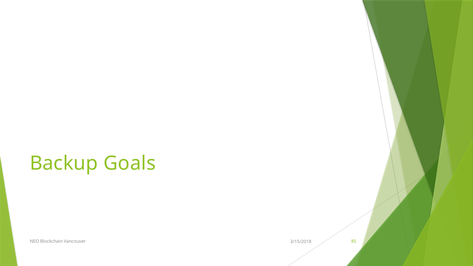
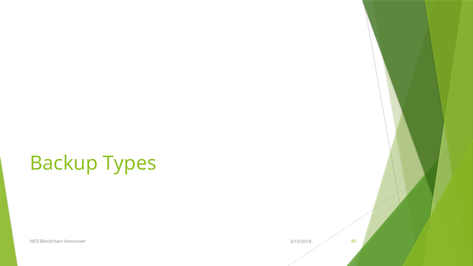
Goals: Goals -> Types (130, 163)
